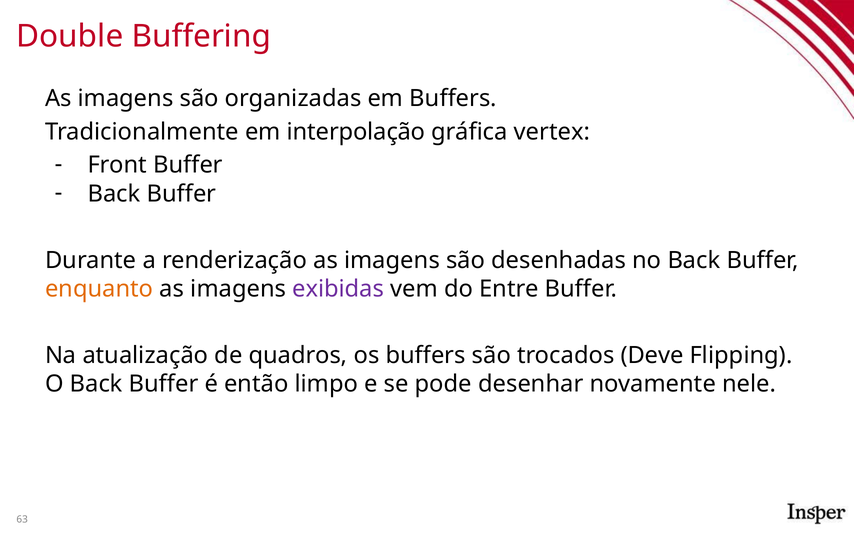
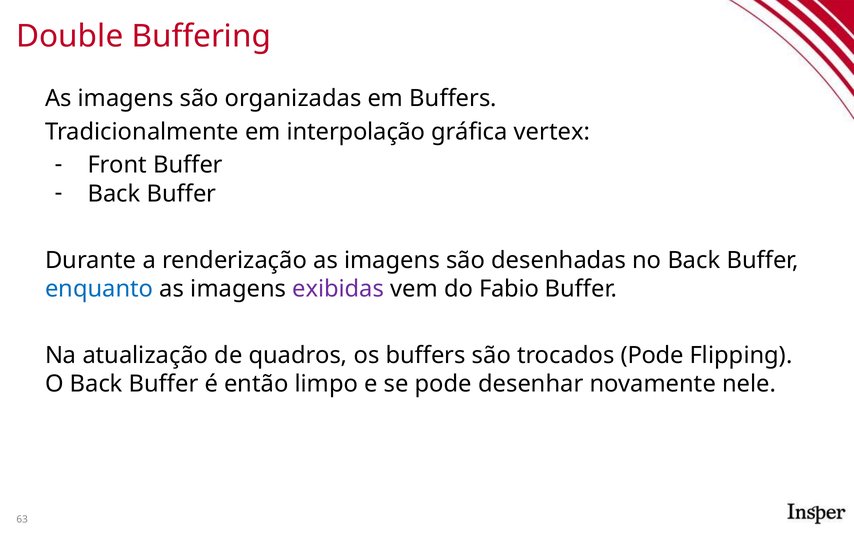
enquanto colour: orange -> blue (99, 289)
Entre: Entre -> Fabio (509, 289)
trocados Deve: Deve -> Pode (652, 355)
